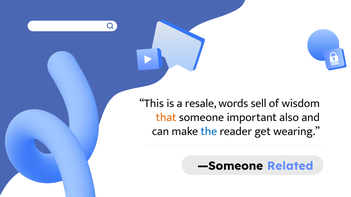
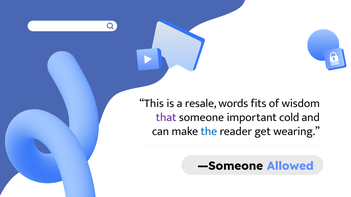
sell: sell -> fits (259, 104)
that colour: orange -> purple (166, 118)
also: also -> cold (289, 118)
Related: Related -> Allowed (290, 166)
